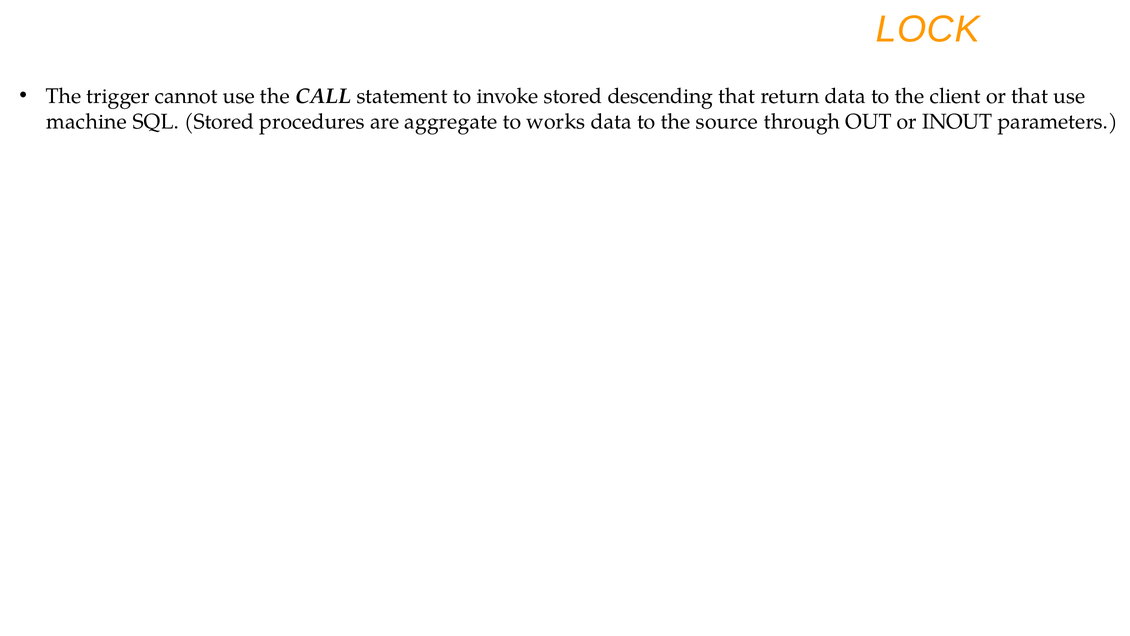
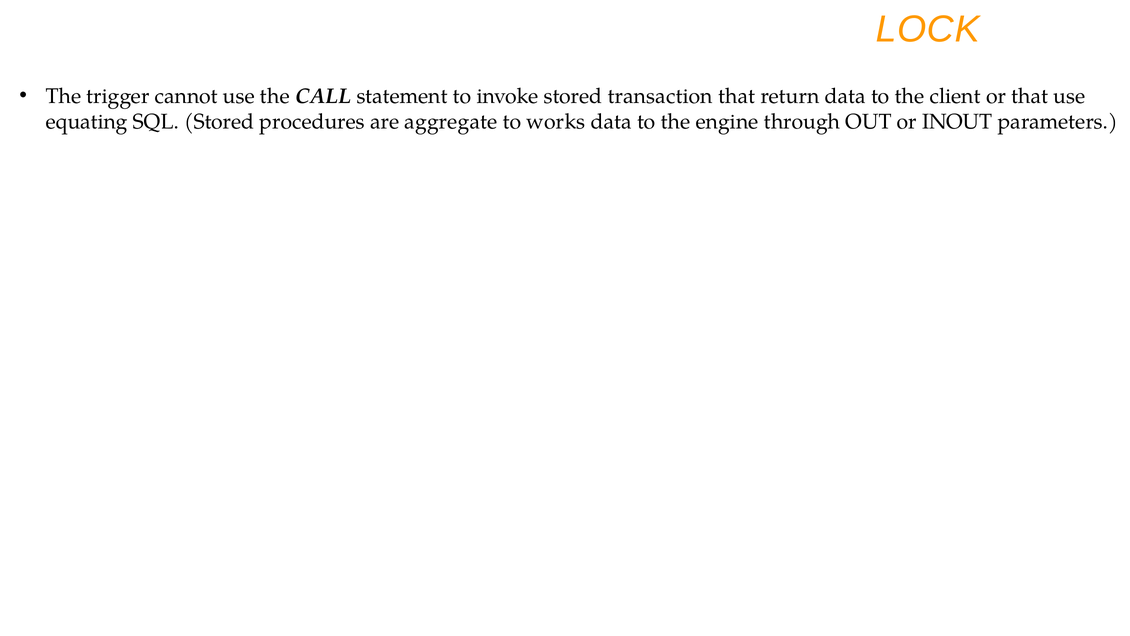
descending: descending -> transaction (660, 96)
machine: machine -> equating (87, 121)
source: source -> engine (727, 121)
